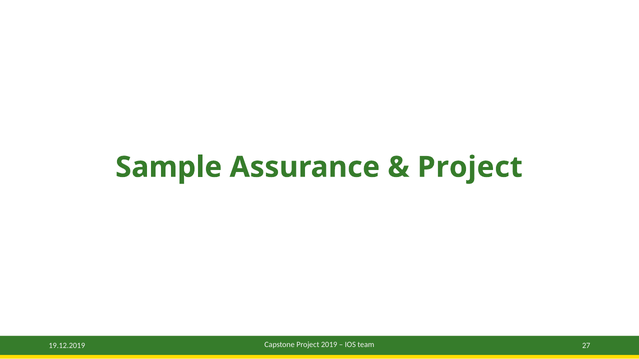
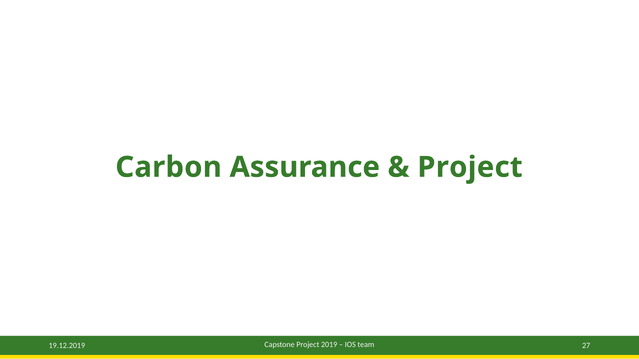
Sample: Sample -> Carbon (169, 167)
